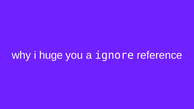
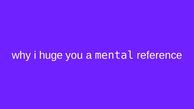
ignore: ignore -> mental (114, 55)
